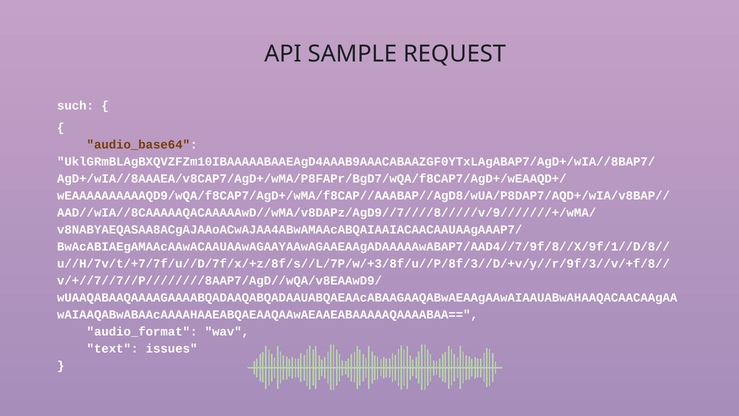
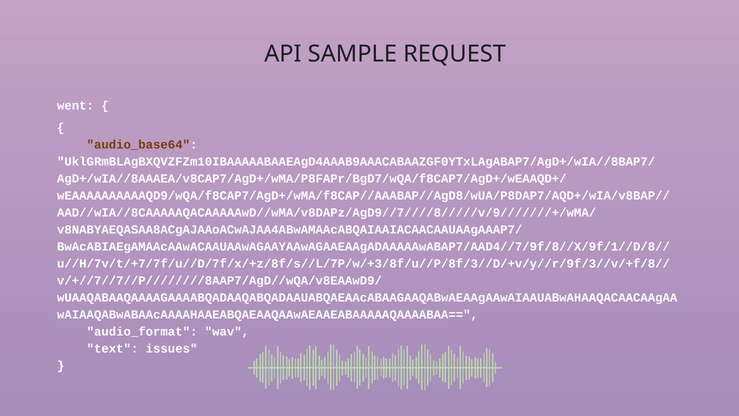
such: such -> went (76, 105)
